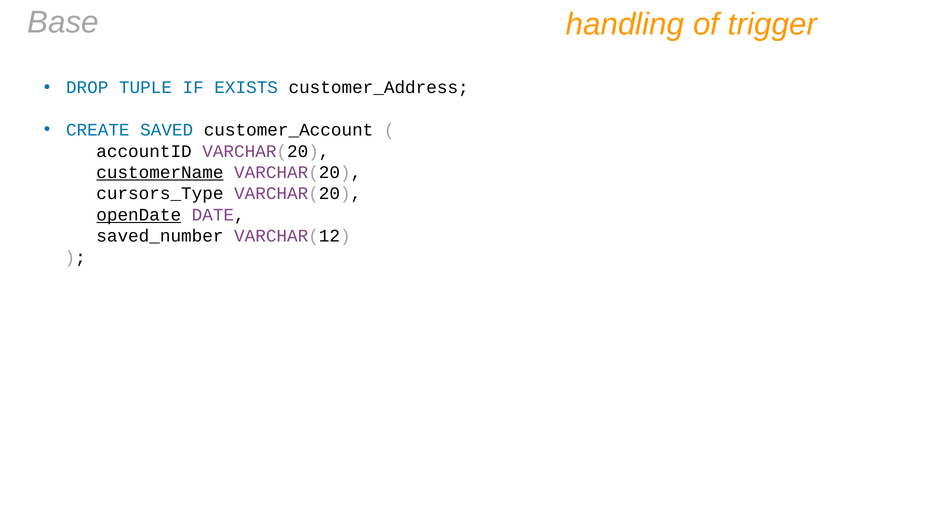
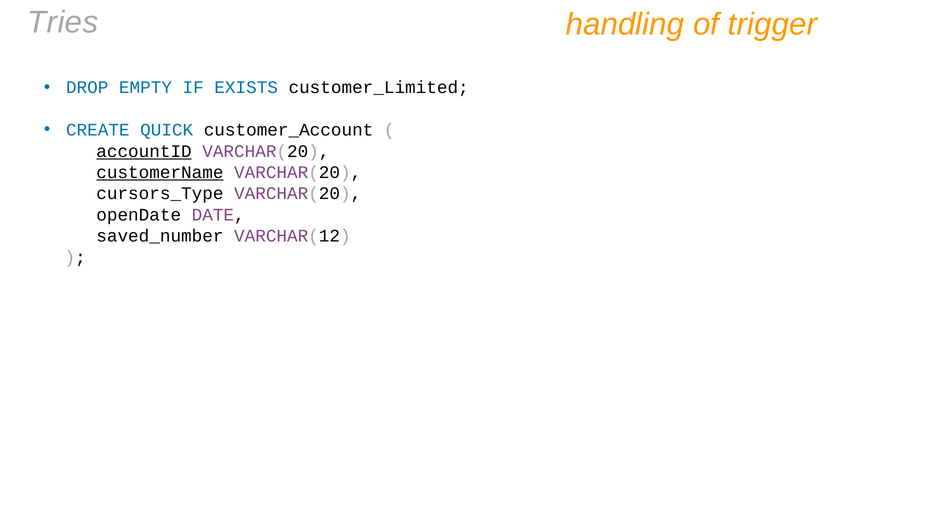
Base: Base -> Tries (63, 22)
TUPLE: TUPLE -> EMPTY (145, 88)
customer_Address: customer_Address -> customer_Limited (379, 88)
SAVED: SAVED -> QUICK (167, 130)
accountID underline: none -> present (144, 151)
openDate underline: present -> none (139, 215)
